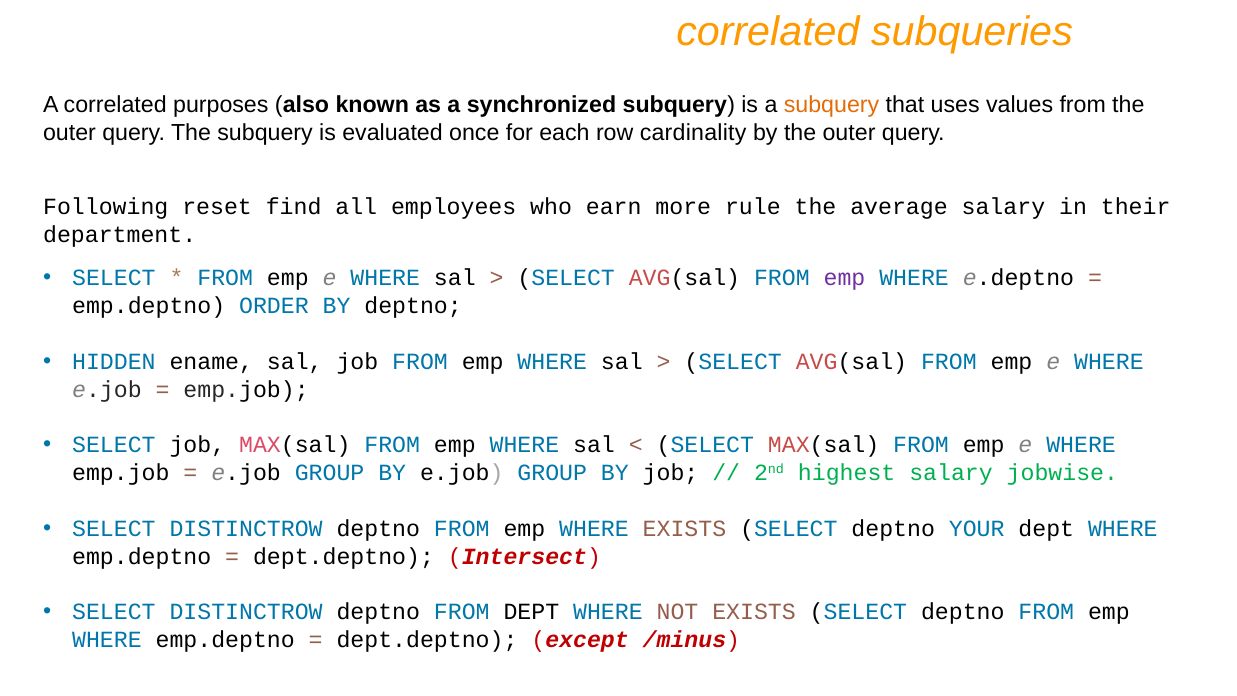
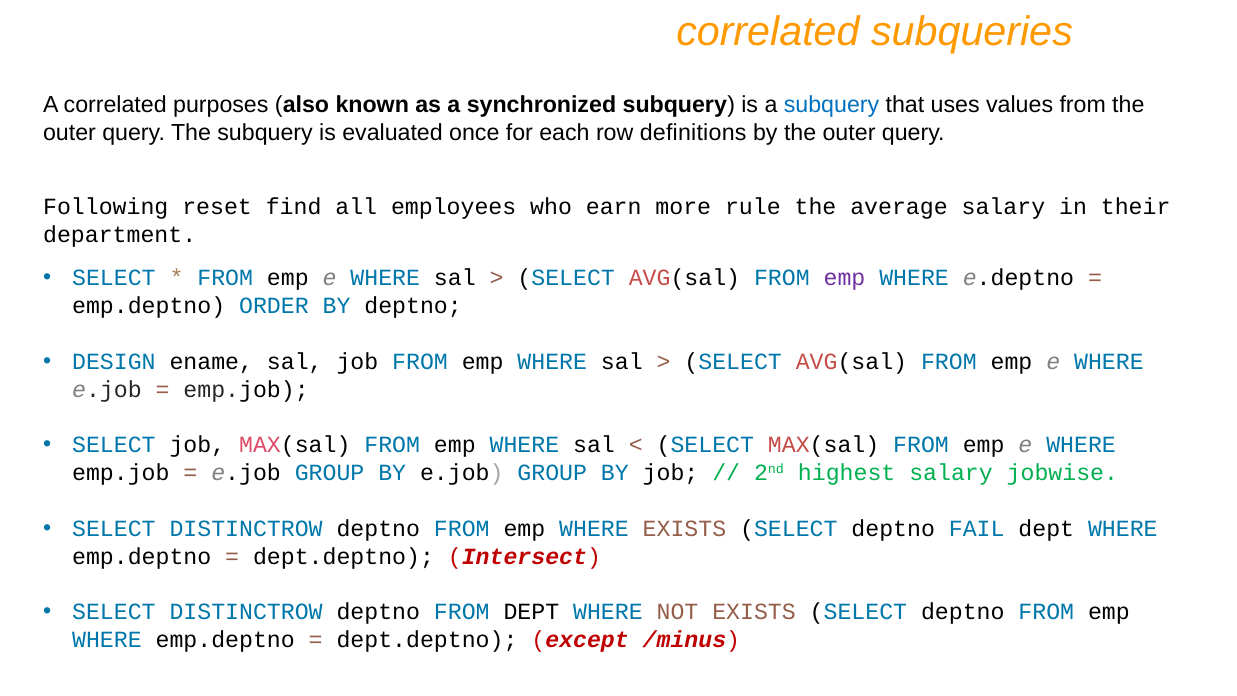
subquery colour: orange -> blue (832, 105)
cardinality: cardinality -> definitions (693, 133)
HIDDEN: HIDDEN -> DESIGN (114, 362)
YOUR: YOUR -> FAIL (977, 529)
